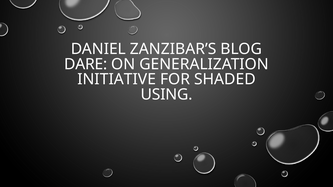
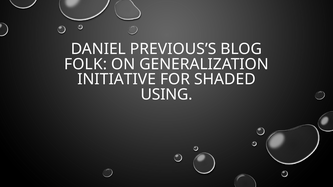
ZANZIBAR’S: ZANZIBAR’S -> PREVIOUS’S (173, 49)
DARE: DARE -> FOLK (86, 64)
